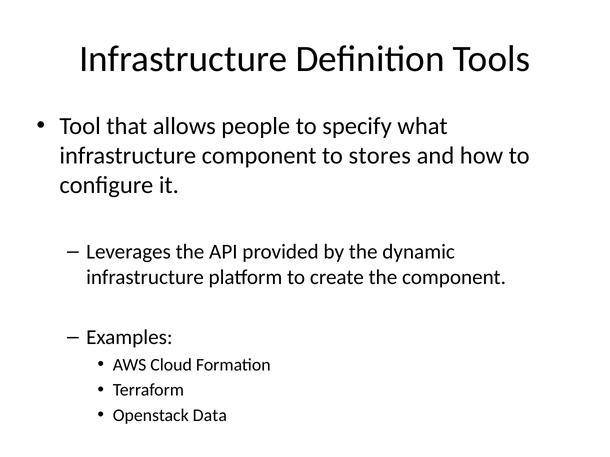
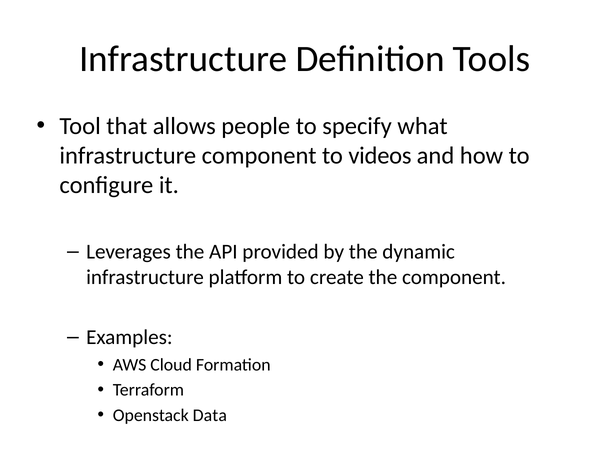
stores: stores -> videos (380, 156)
